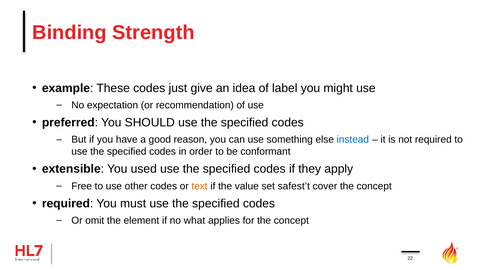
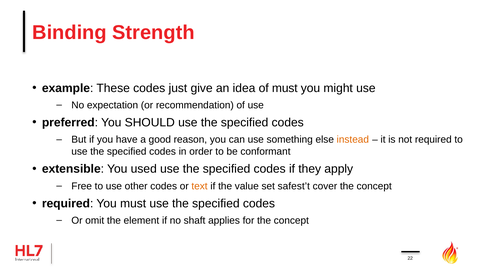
of label: label -> must (285, 88)
instead colour: blue -> orange (353, 140)
what: what -> shaft (195, 221)
